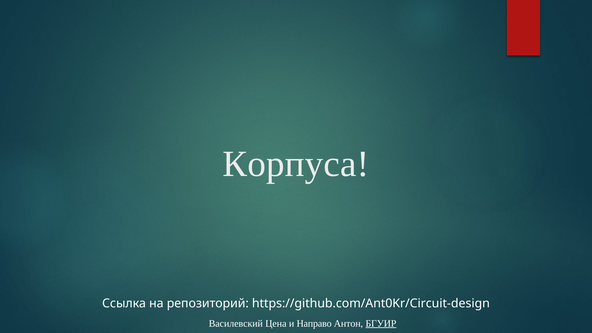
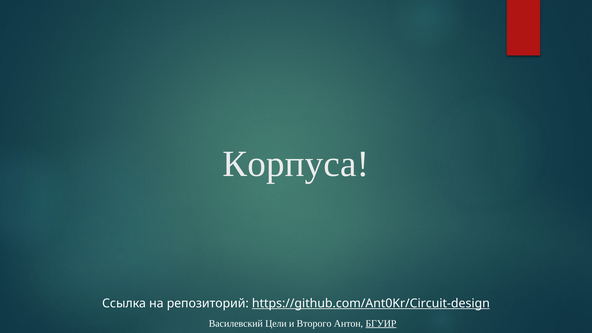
https://github.com/Ant0Kr/Circuit-design underline: none -> present (371, 303)
Цена: Цена -> Цели (276, 323)
Направо: Направо -> Второго (314, 323)
